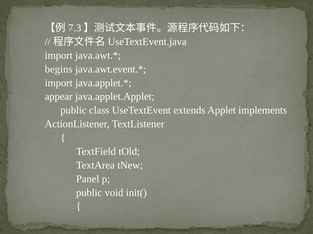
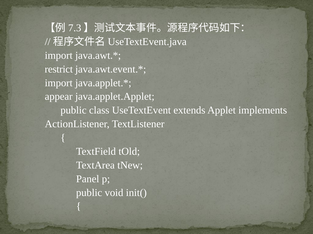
begins: begins -> restrict (59, 69)
